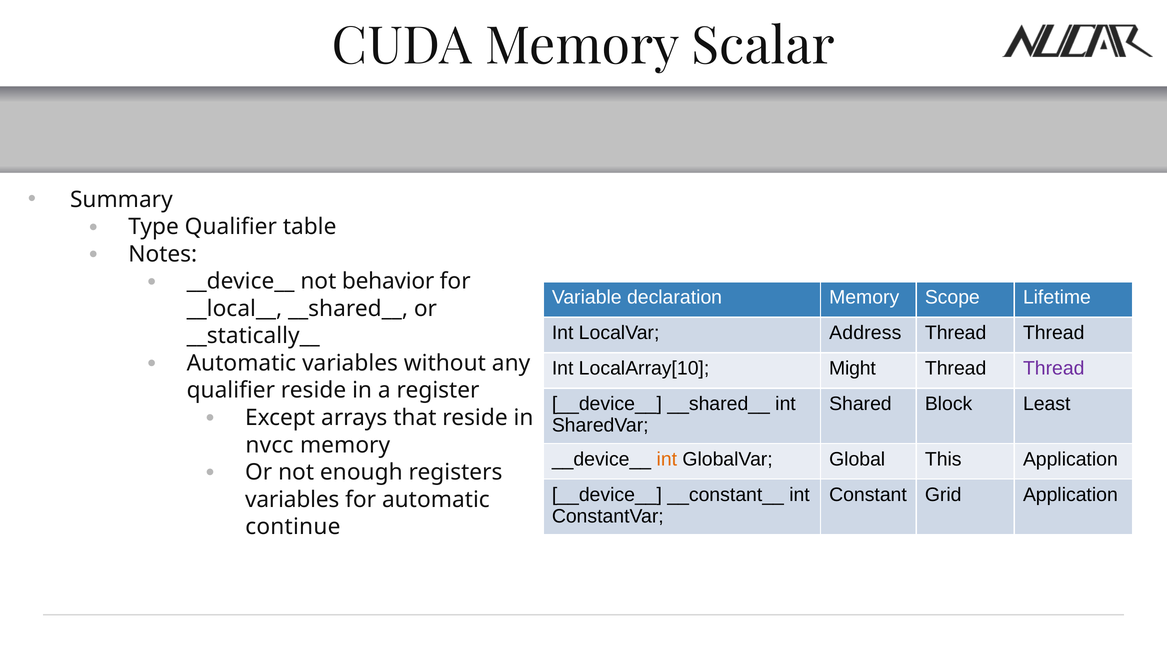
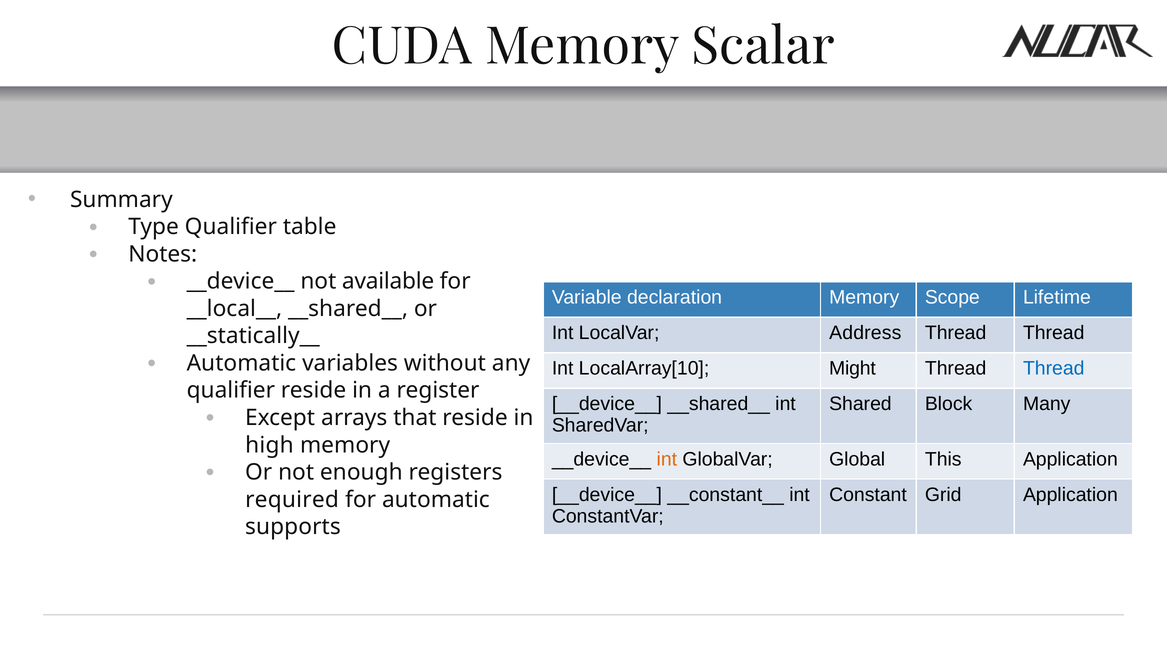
behavior: behavior -> available (388, 281)
Thread colour: purple -> blue (1054, 368)
Least: Least -> Many (1047, 403)
nvcc: nvcc -> high (269, 445)
variables: variables -> required (292, 499)
continue: continue -> supports (293, 526)
